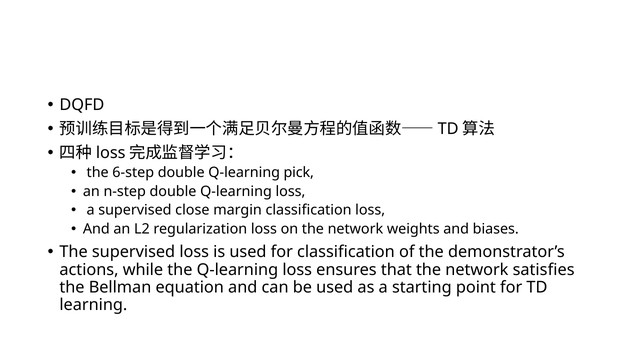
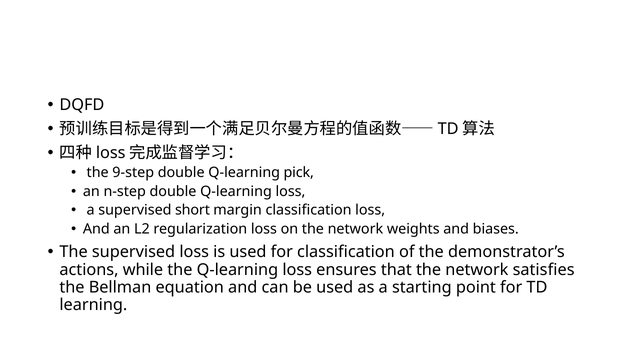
6-step: 6-step -> 9-step (133, 173)
close: close -> short (192, 210)
